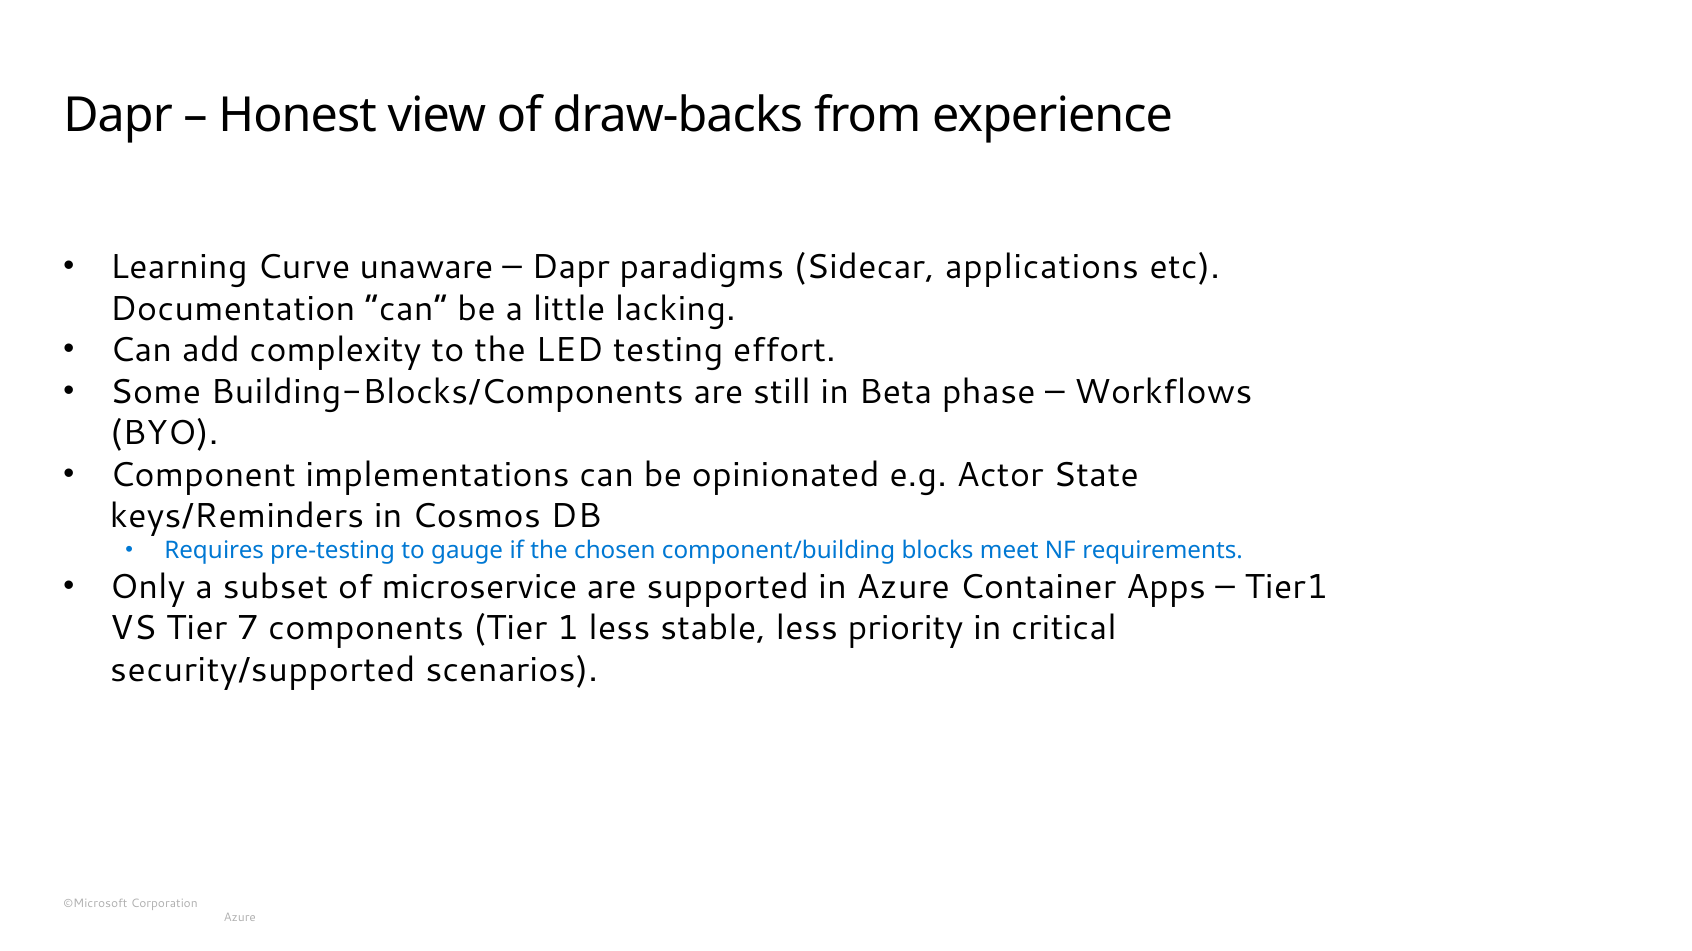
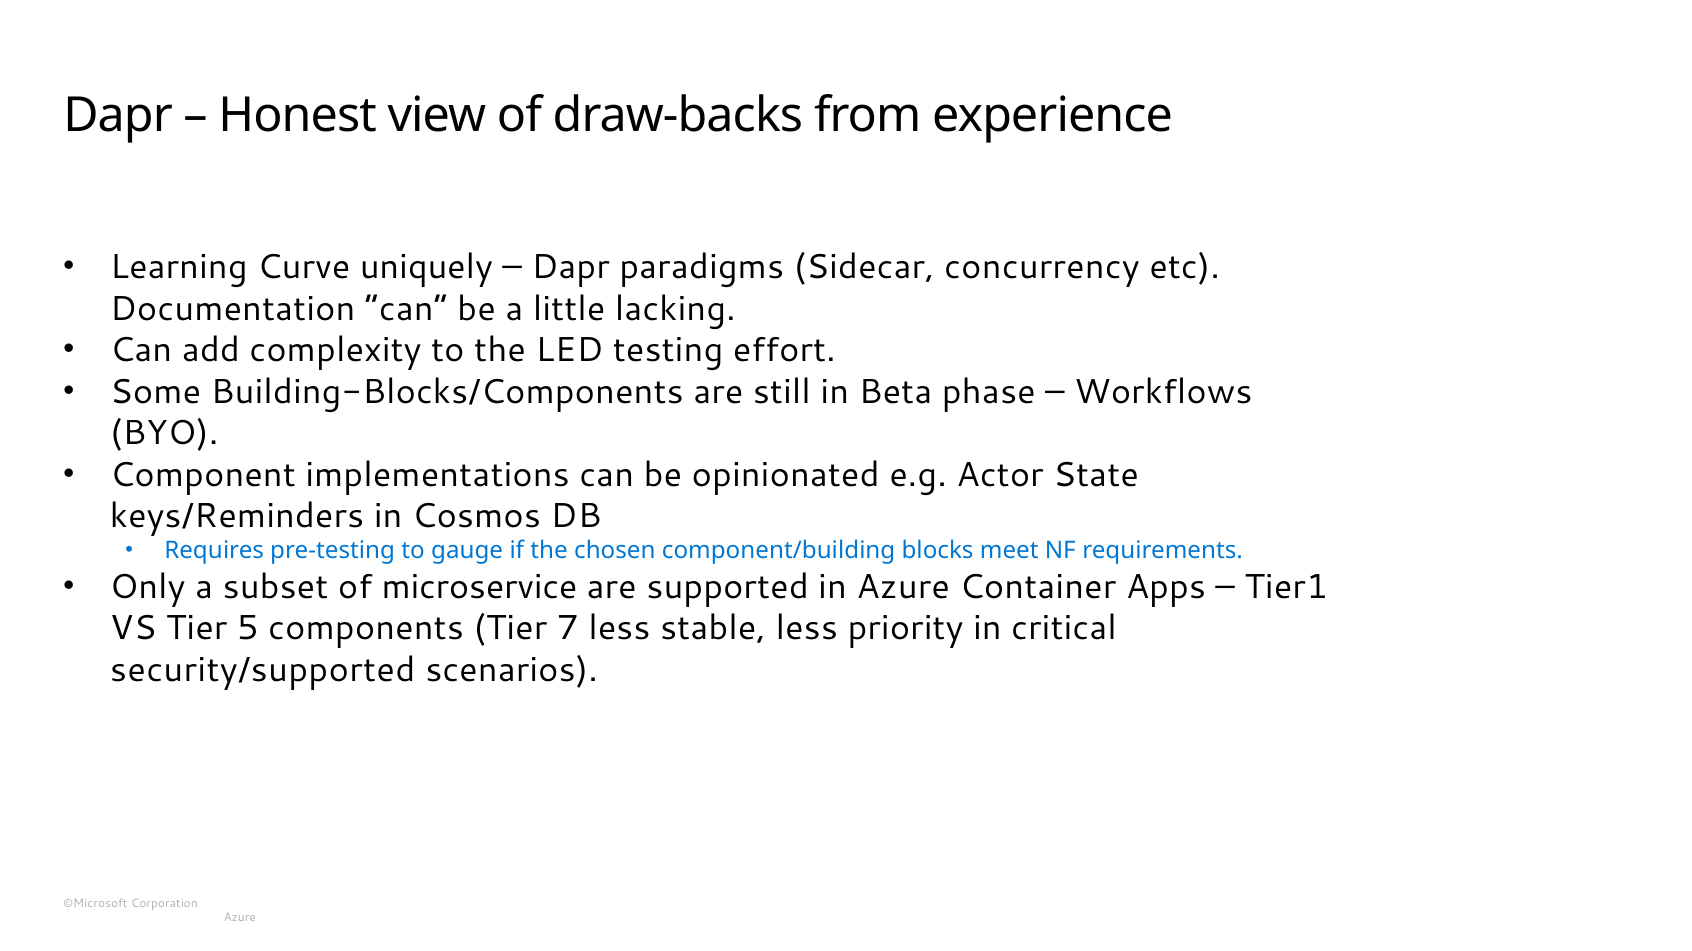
unaware: unaware -> uniquely (426, 268)
applications: applications -> concurrency (1042, 268)
7: 7 -> 5 (248, 629)
1: 1 -> 7 (568, 629)
